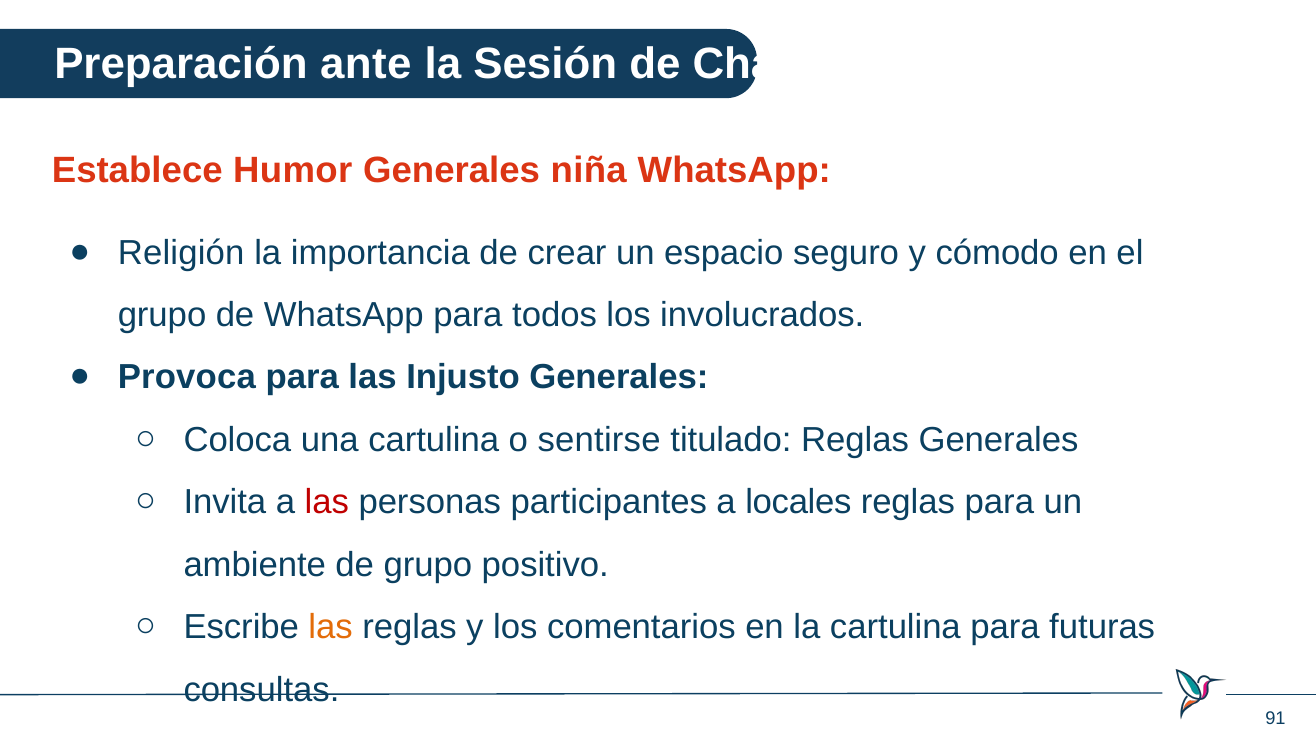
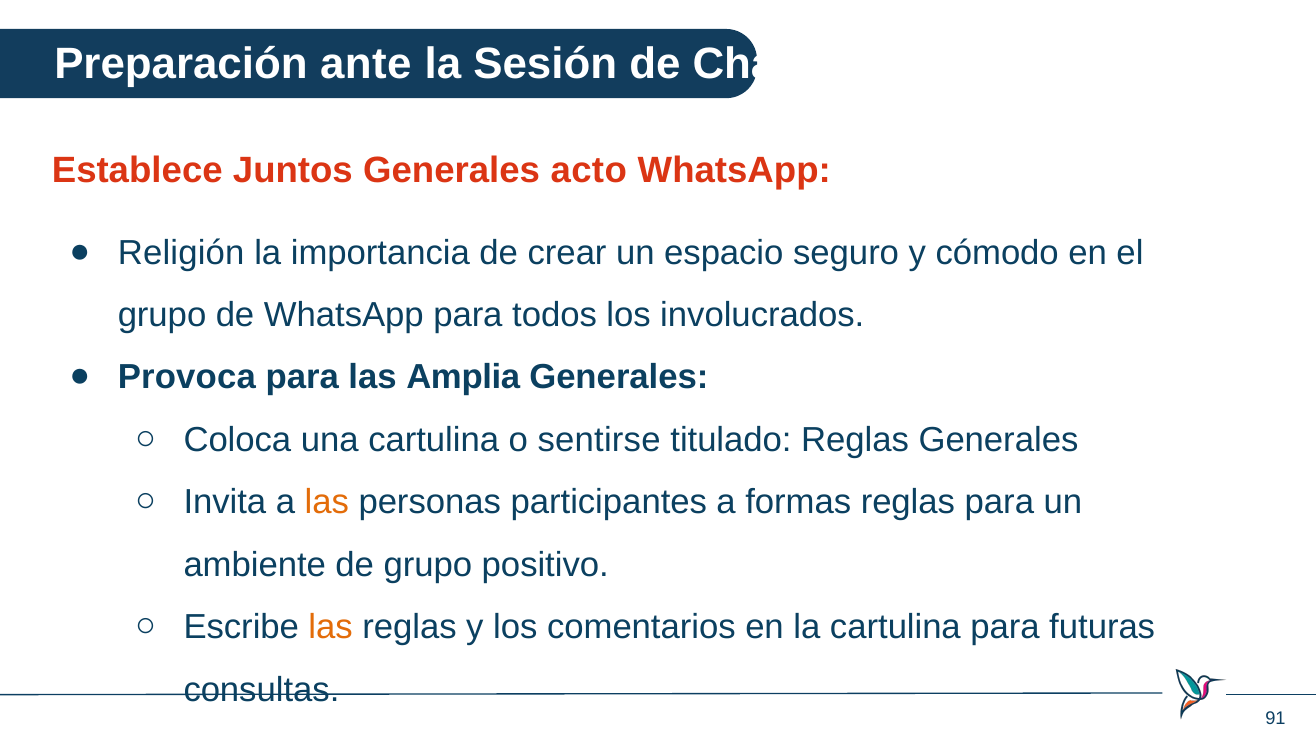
Humor: Humor -> Juntos (293, 171)
niña: niña -> acto (589, 171)
Injusto: Injusto -> Amplia (463, 378)
las colour: red -> orange (327, 503)
locales: locales -> formas (798, 503)
